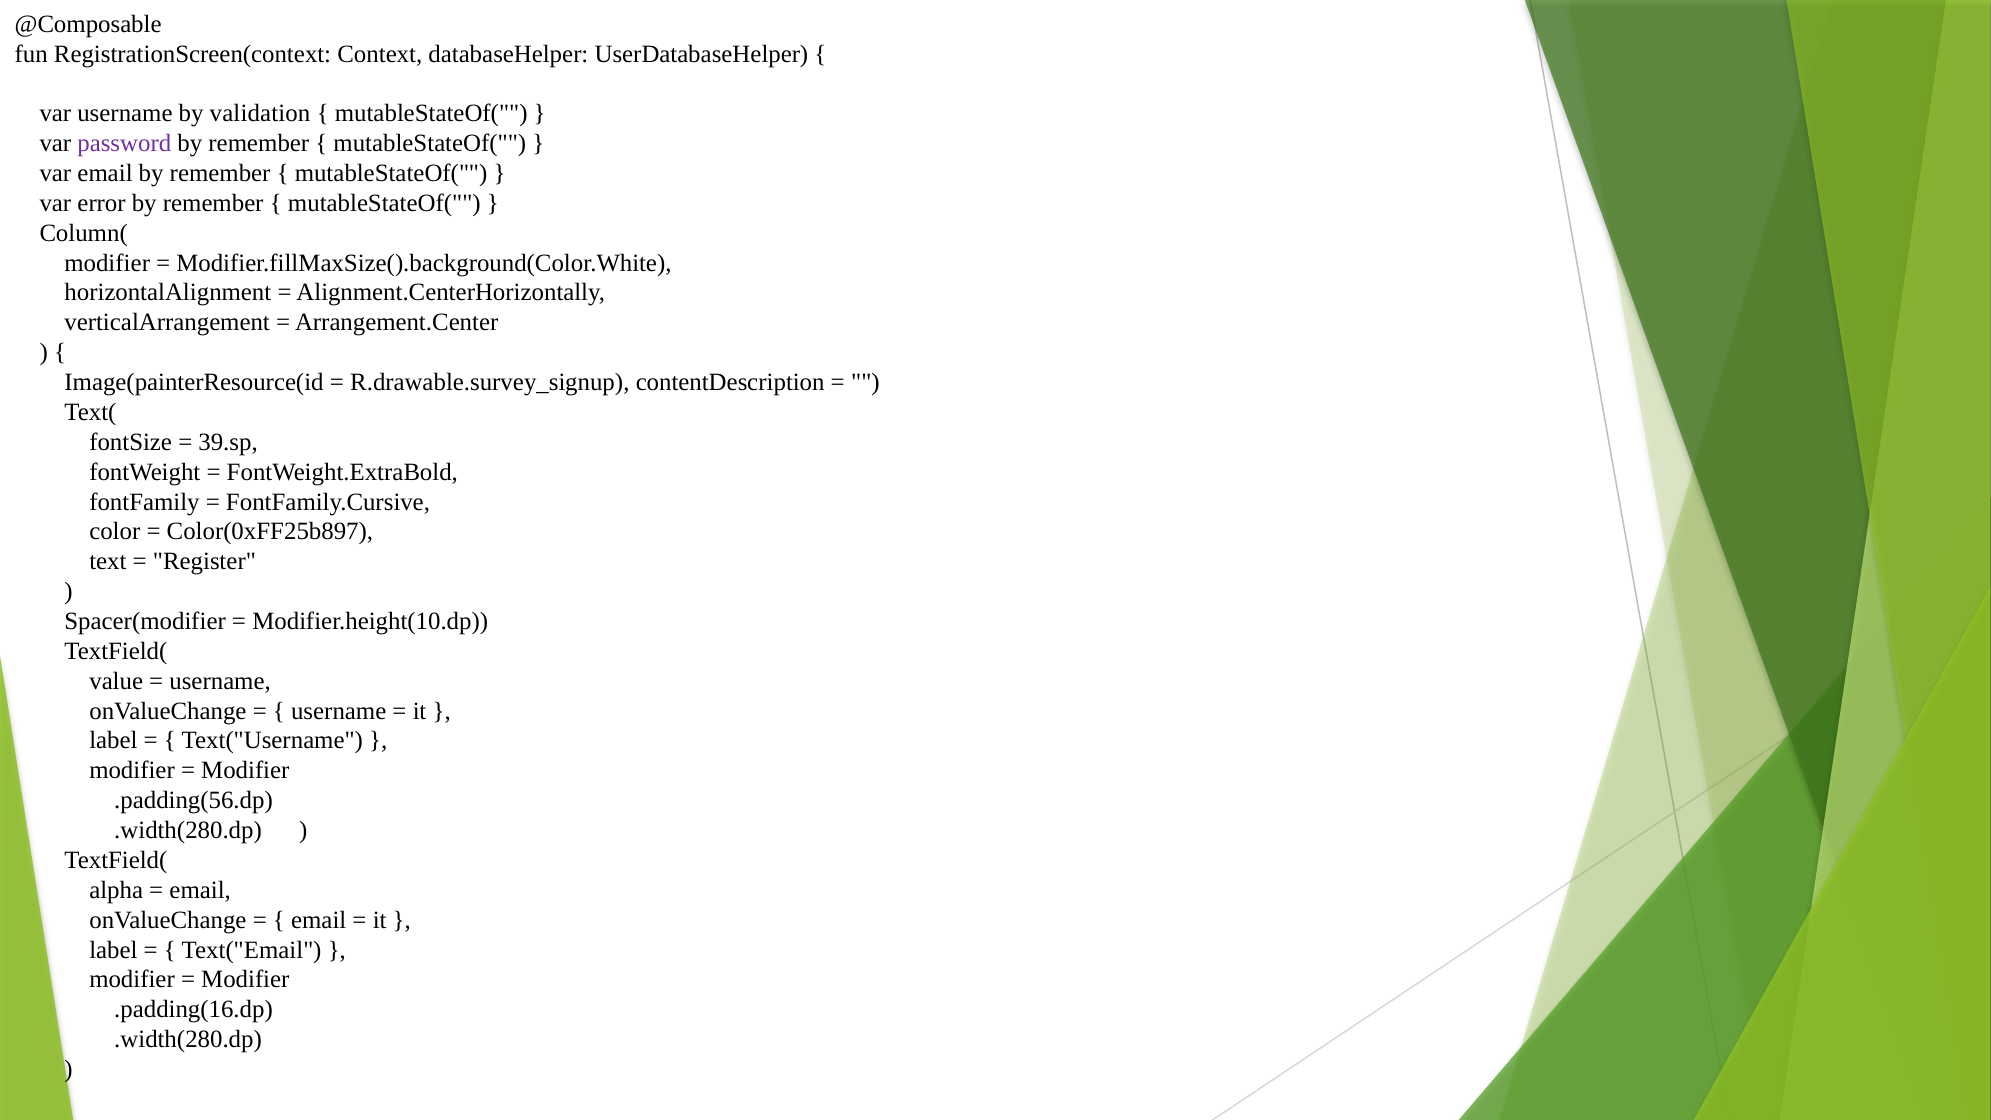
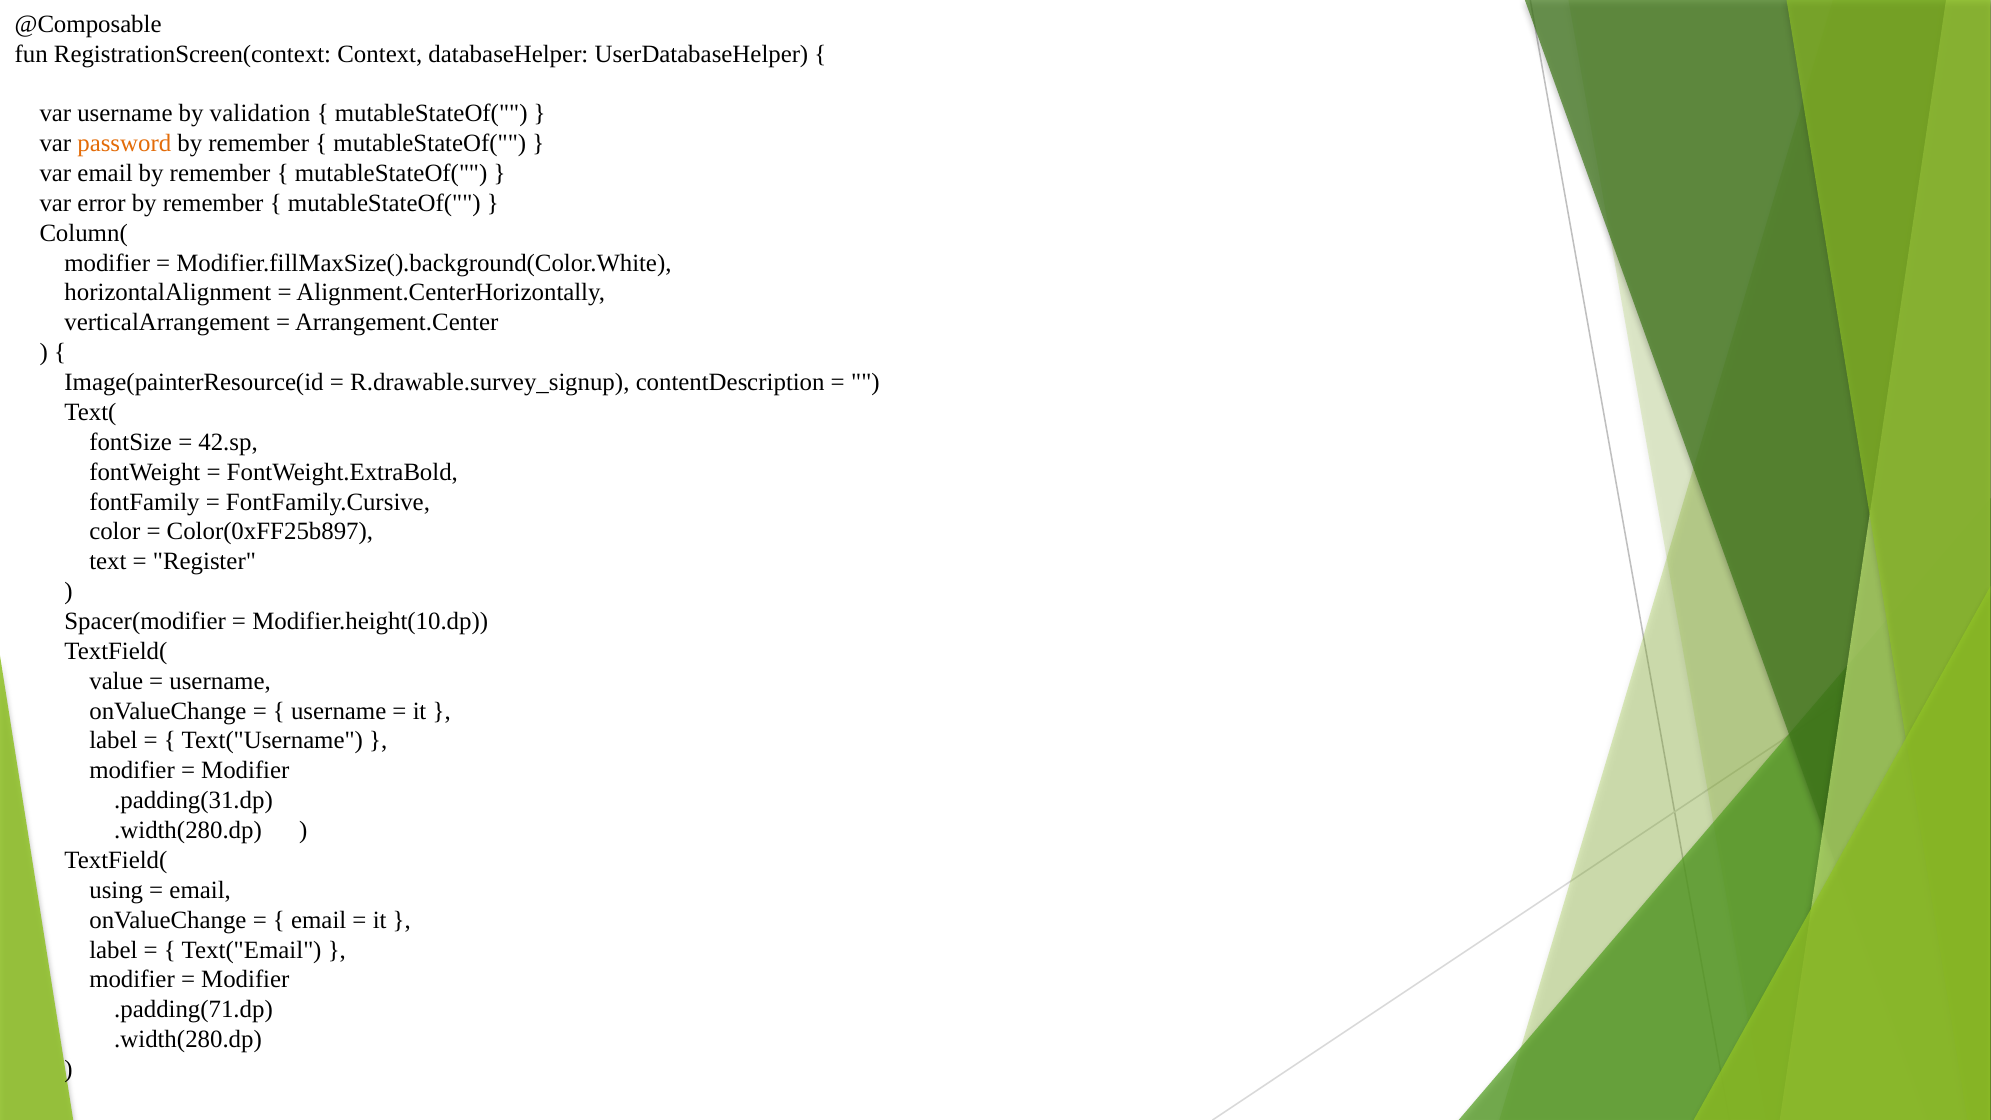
password colour: purple -> orange (124, 143)
39.sp: 39.sp -> 42.sp (228, 442)
.padding(56.dp: .padding(56.dp -> .padding(31.dp (194, 800)
alpha: alpha -> using (116, 890)
.padding(16.dp: .padding(16.dp -> .padding(71.dp (194, 1009)
